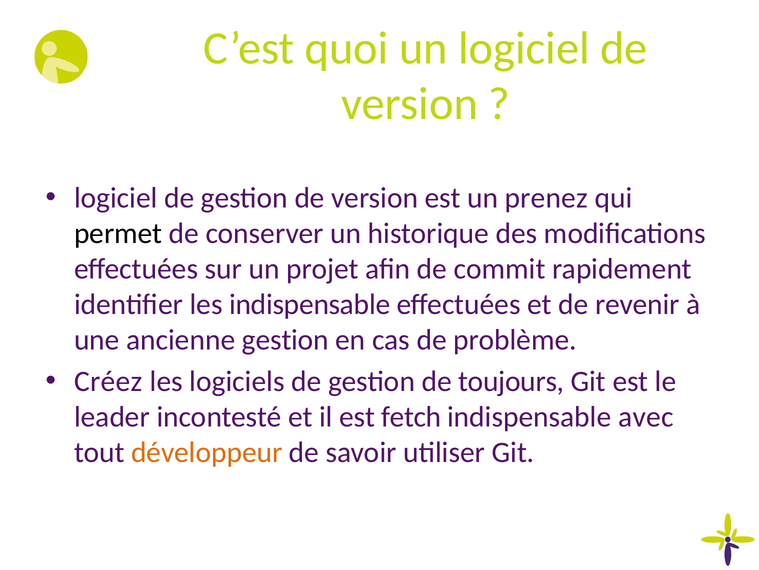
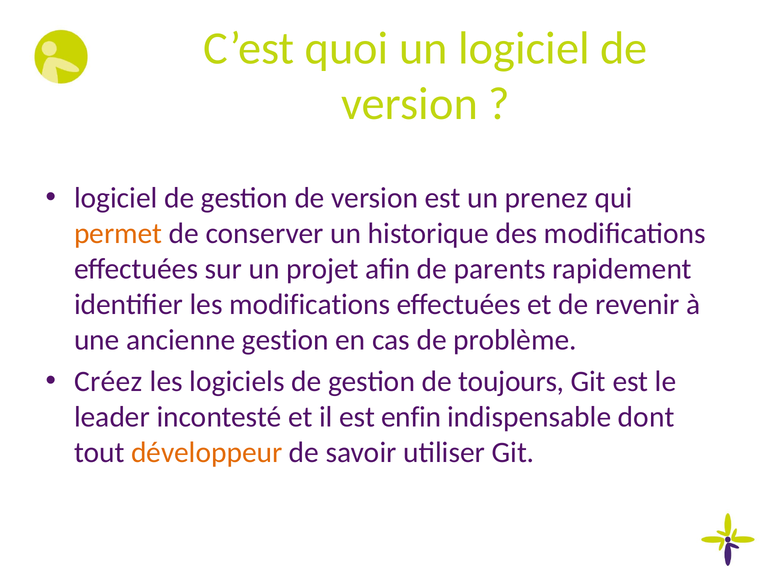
permet colour: black -> orange (118, 233)
commit: commit -> parents (500, 269)
les indispensable: indispensable -> modifications (310, 304)
fetch: fetch -> enfin (411, 416)
avec: avec -> dont (646, 416)
